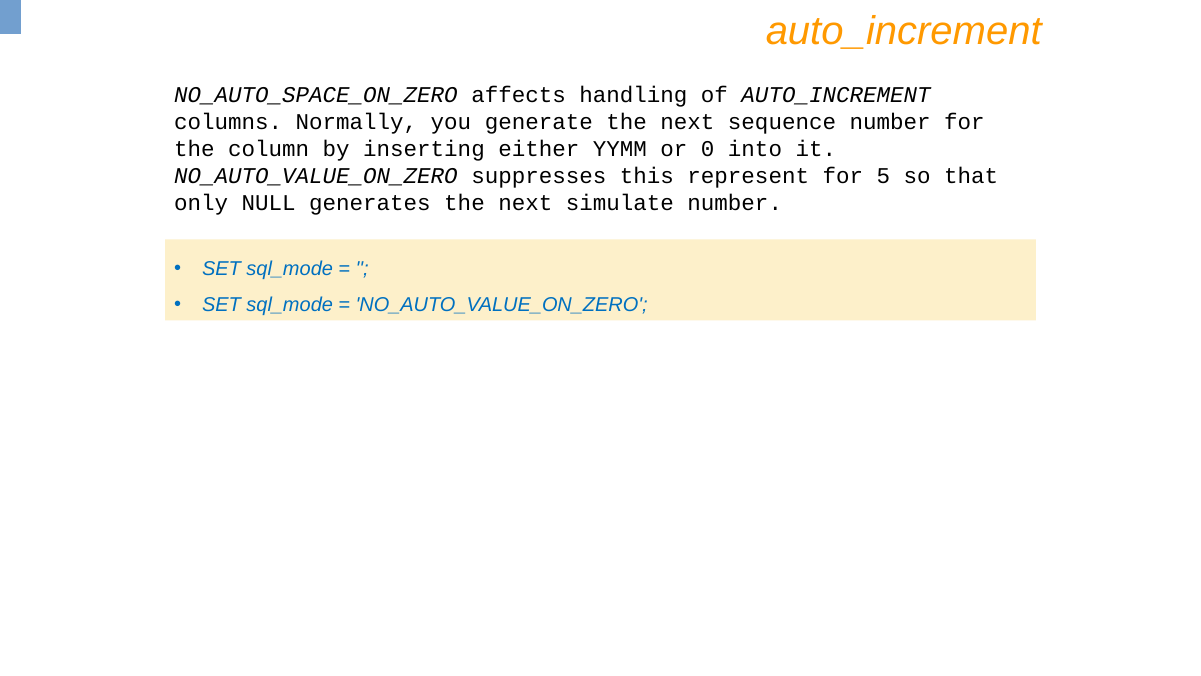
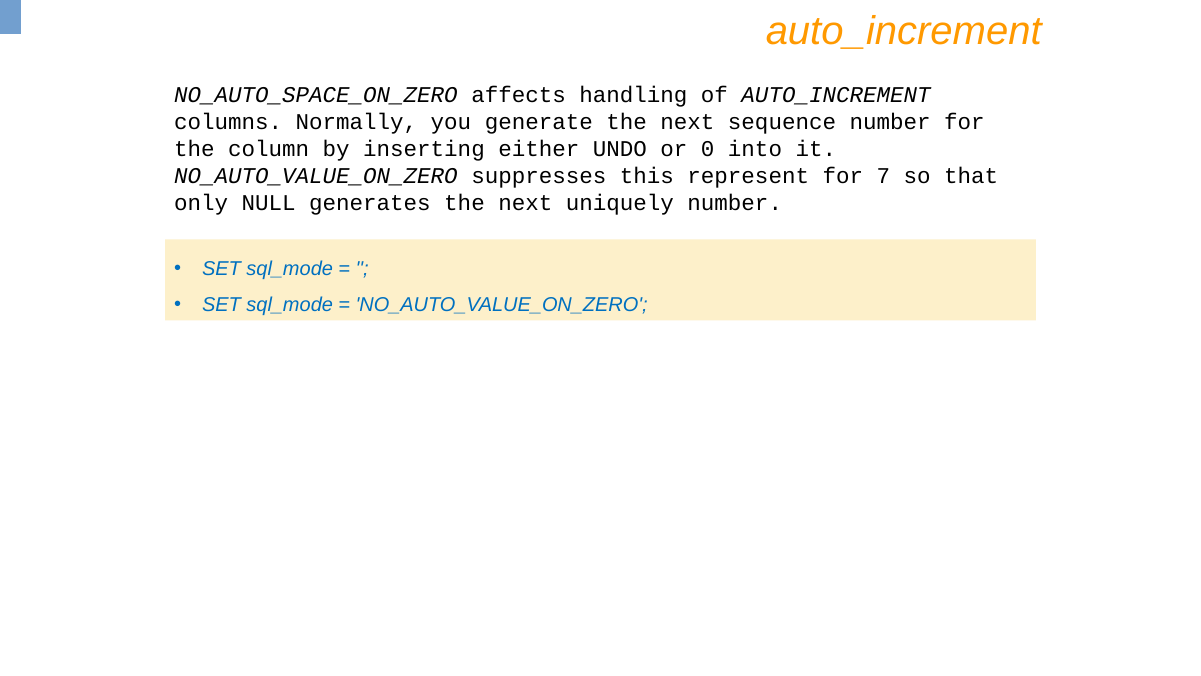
YYMM: YYMM -> UNDO (620, 149)
5: 5 -> 7 (883, 176)
simulate: simulate -> uniquely (620, 203)
